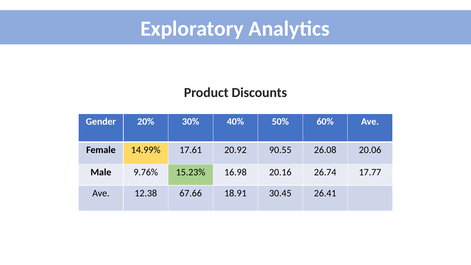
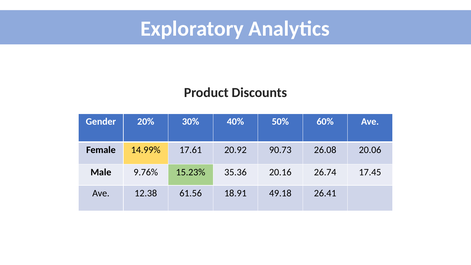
90.55: 90.55 -> 90.73 (280, 150)
16.98: 16.98 -> 35.36 (235, 172)
17.77: 17.77 -> 17.45 (370, 172)
67.66: 67.66 -> 61.56 (191, 193)
30.45: 30.45 -> 49.18 (280, 193)
